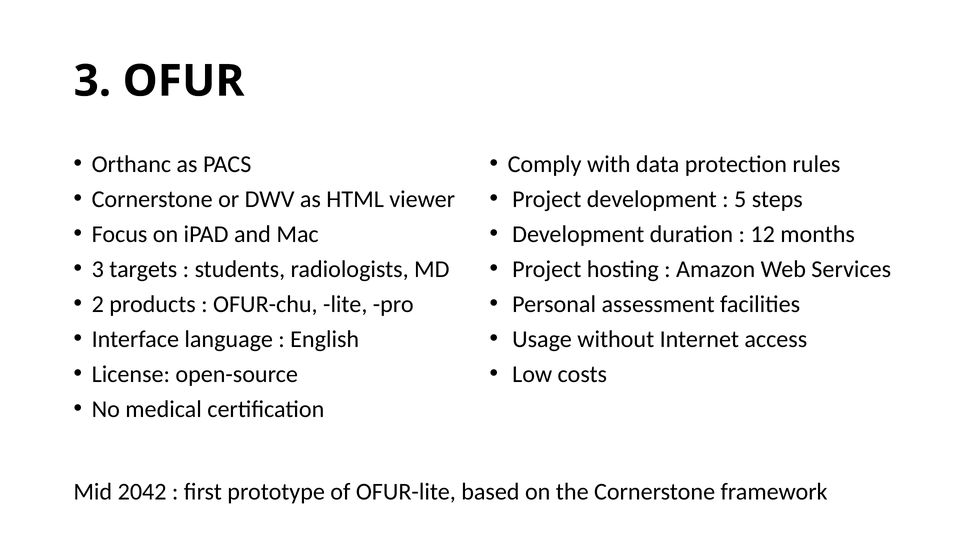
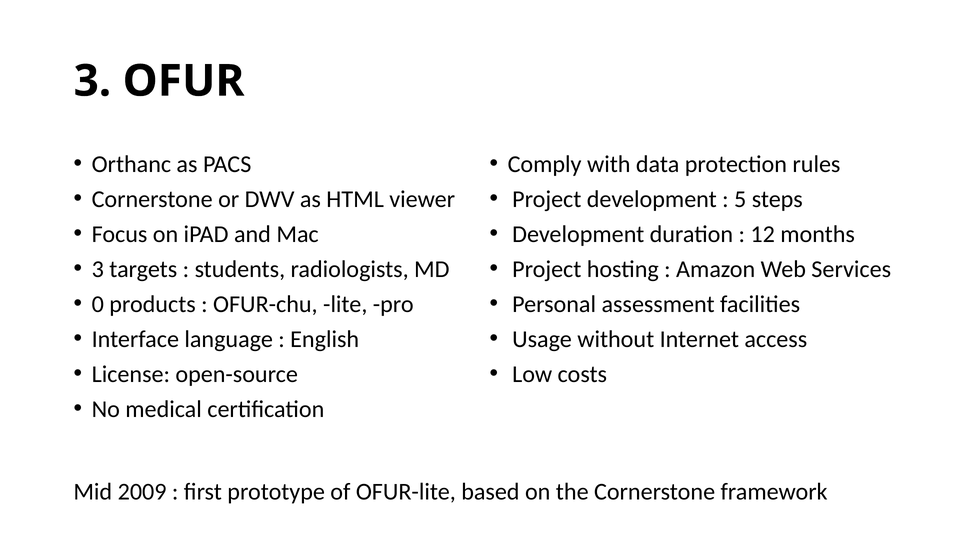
2: 2 -> 0 (98, 304)
2042: 2042 -> 2009 (142, 492)
